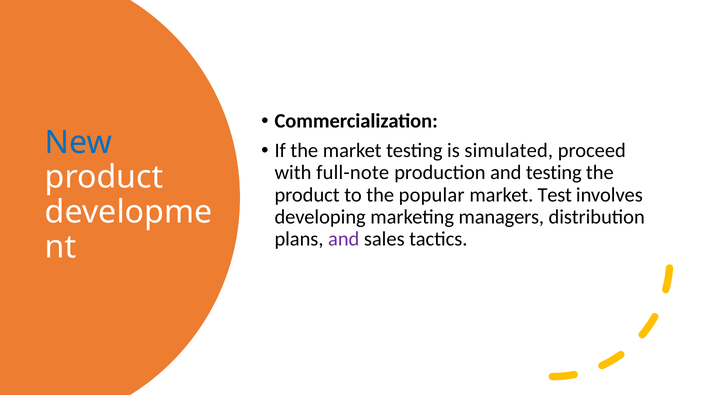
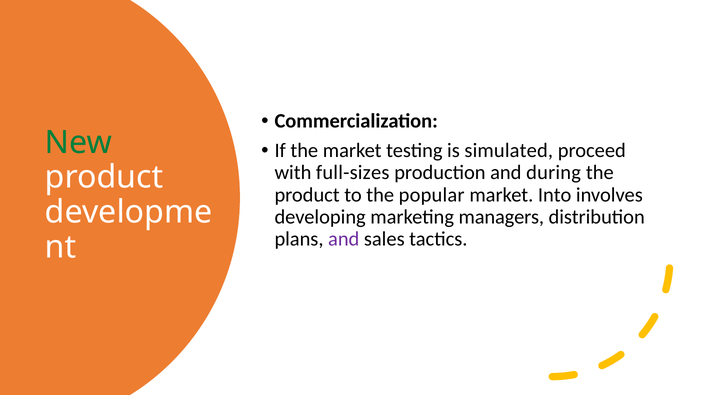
New colour: blue -> green (79, 142)
full-note: full-note -> full-sizes (353, 173)
and testing: testing -> during (554, 173)
Test: Test -> Into (555, 195)
